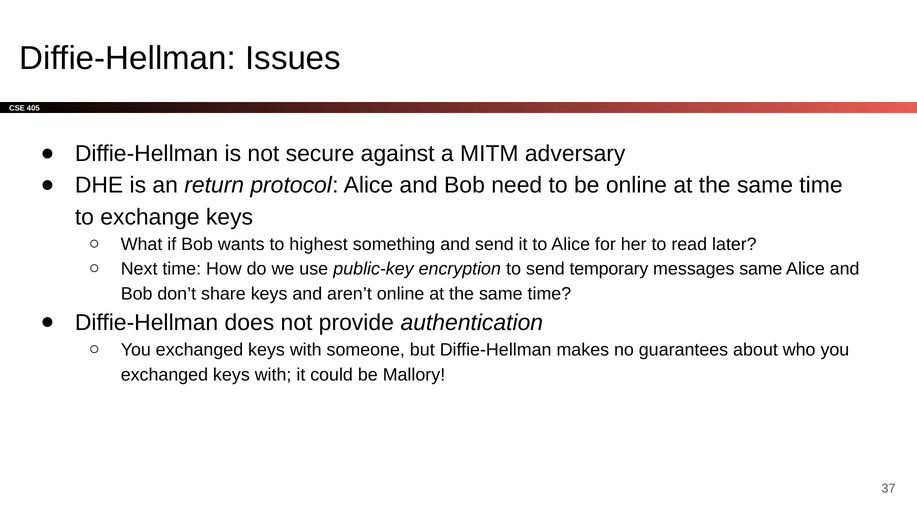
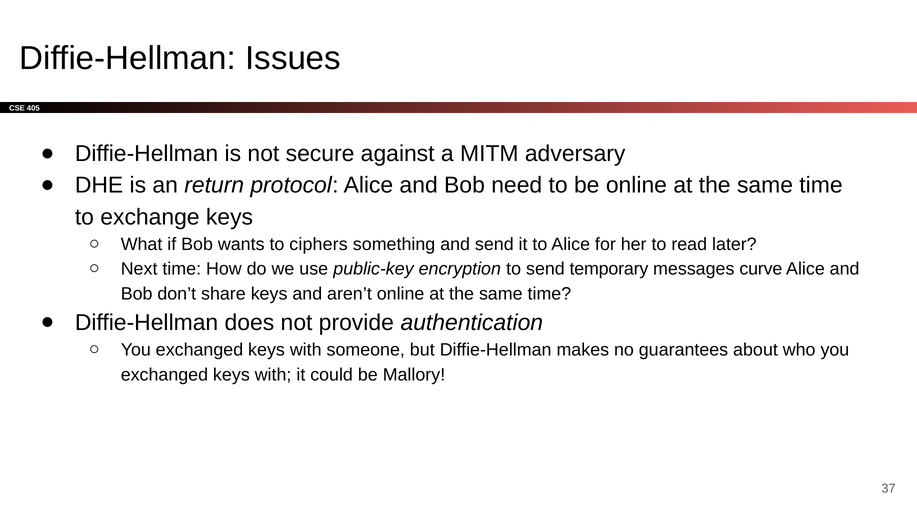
highest: highest -> ciphers (319, 244)
messages same: same -> curve (761, 269)
